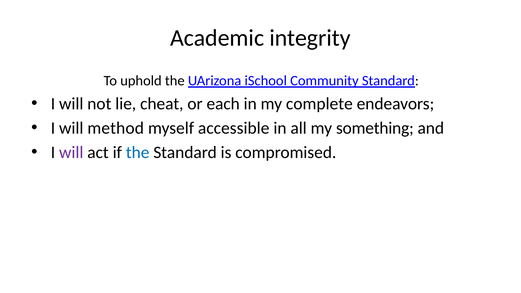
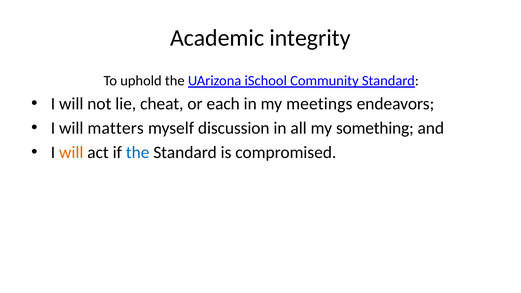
complete: complete -> meetings (319, 104)
method: method -> matters (116, 128)
accessible: accessible -> discussion (234, 128)
will colour: purple -> orange (71, 152)
